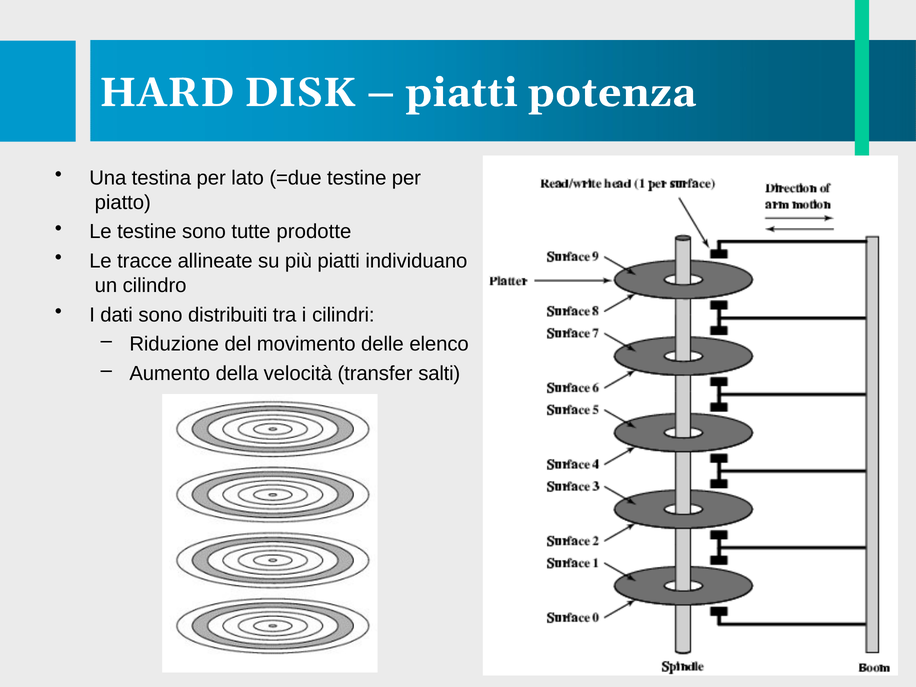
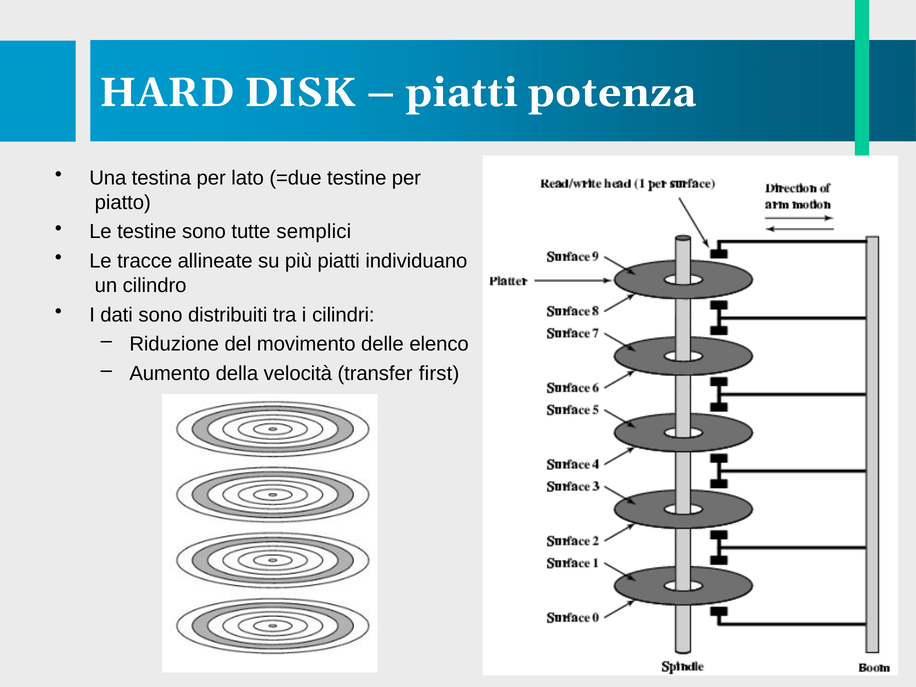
prodotte: prodotte -> semplici (314, 232)
salti: salti -> first (439, 373)
